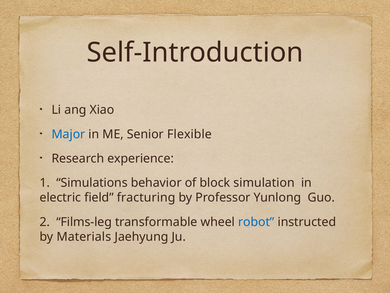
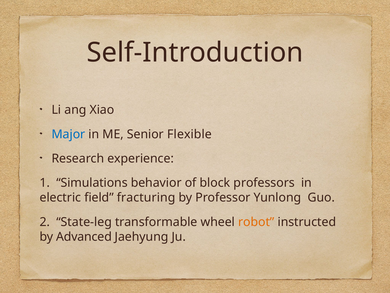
simulation: simulation -> professors (264, 183)
Films-leg: Films-leg -> State-leg (84, 222)
robot colour: blue -> orange (256, 222)
Materials: Materials -> Advanced (84, 236)
